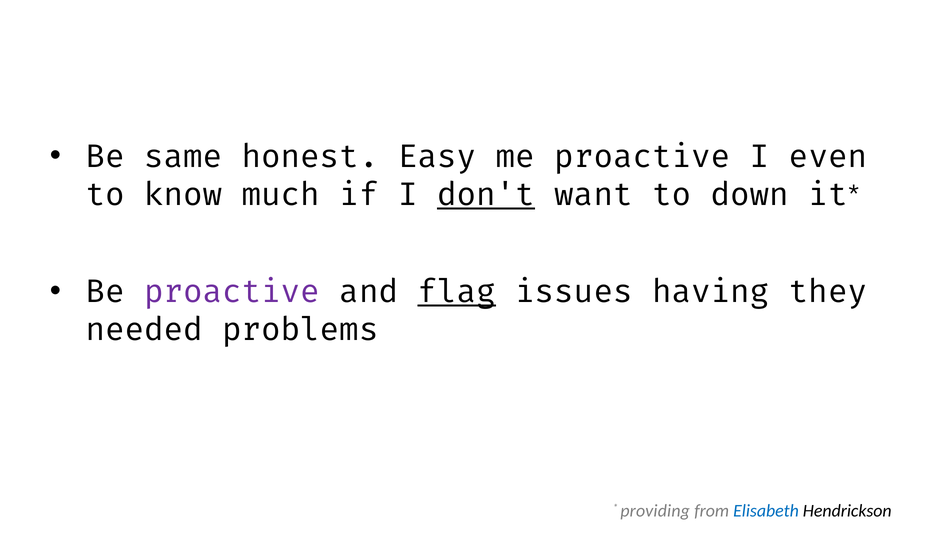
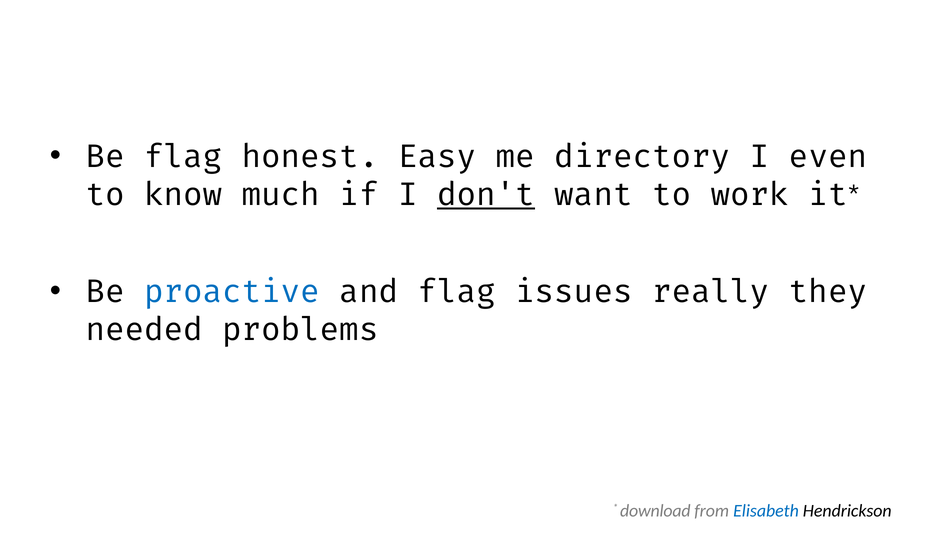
Be same: same -> flag (183, 156)
me proactive: proactive -> directory (642, 156)
down: down -> work (750, 195)
proactive colour: purple -> blue (232, 292)
flag underline: present -> none (457, 292)
having: having -> really (711, 292)
providing: providing -> download (655, 510)
